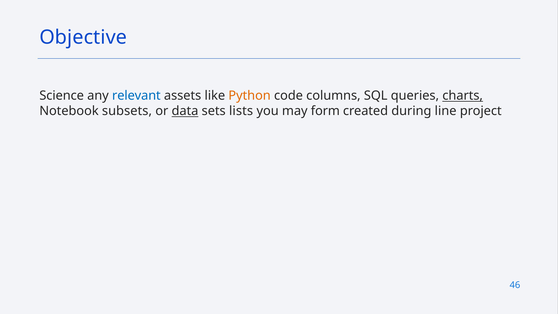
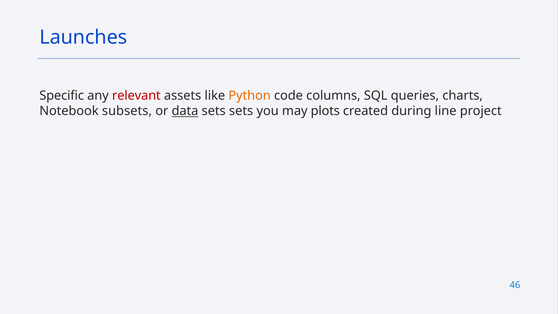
Objective: Objective -> Launches (83, 37)
Science: Science -> Specific (62, 96)
relevant colour: blue -> red (136, 96)
charts underline: present -> none (463, 96)
sets lists: lists -> sets (241, 111)
form: form -> plots (325, 111)
